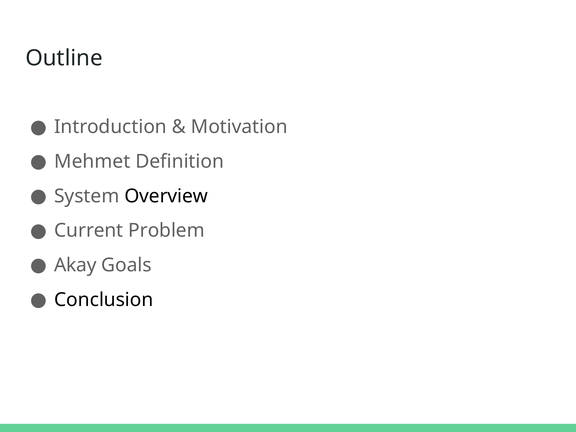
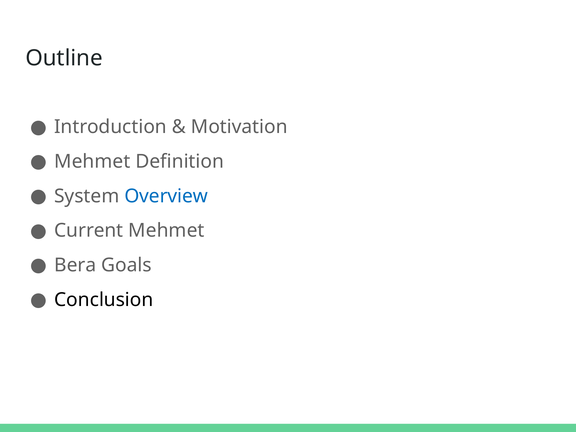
Overview colour: black -> blue (166, 196)
Current Problem: Problem -> Mehmet (166, 231)
Akay: Akay -> Bera (75, 265)
